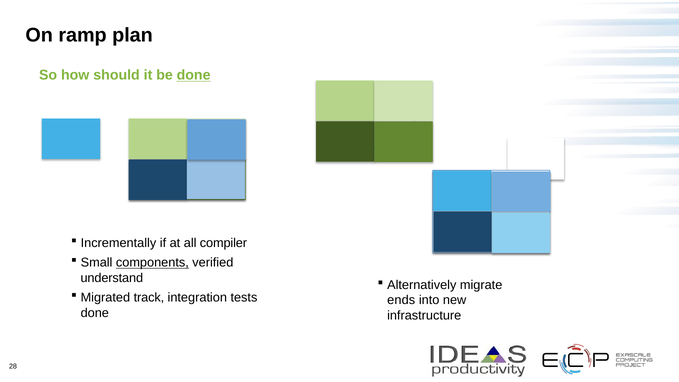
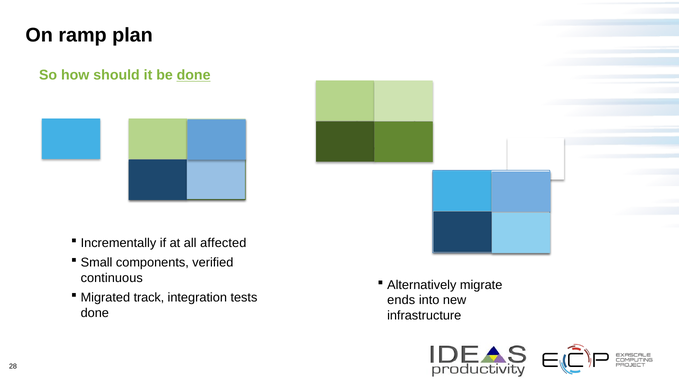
compiler: compiler -> affected (223, 243)
components underline: present -> none (152, 263)
understand: understand -> continuous (112, 278)
